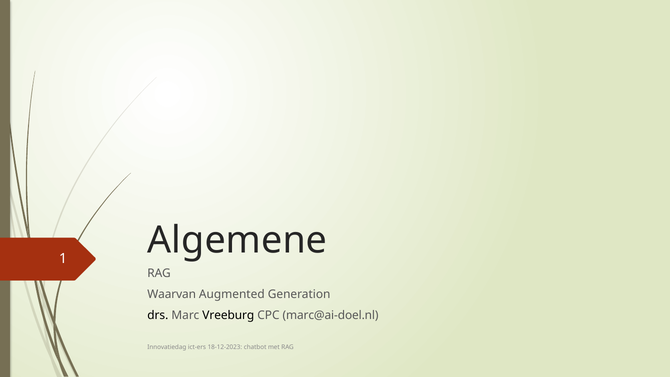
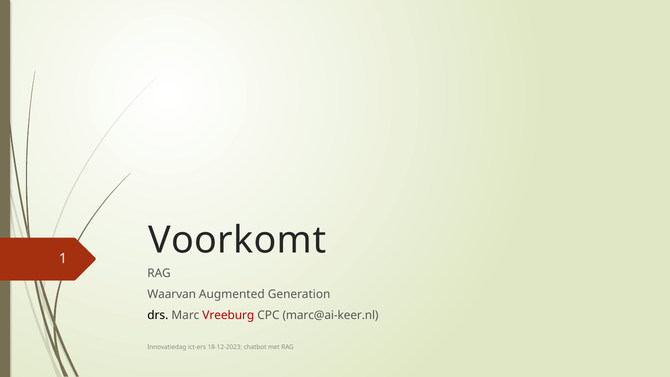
Algemene: Algemene -> Voorkomt (237, 240)
Vreeburg colour: black -> red (228, 315)
marc@ai-doel.nl: marc@ai-doel.nl -> marc@ai-keer.nl (331, 315)
